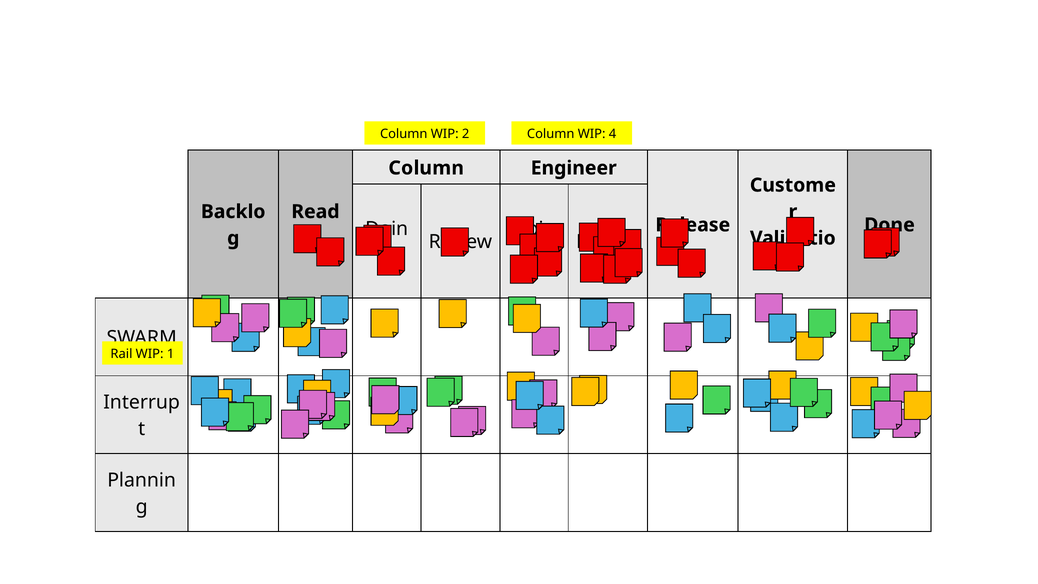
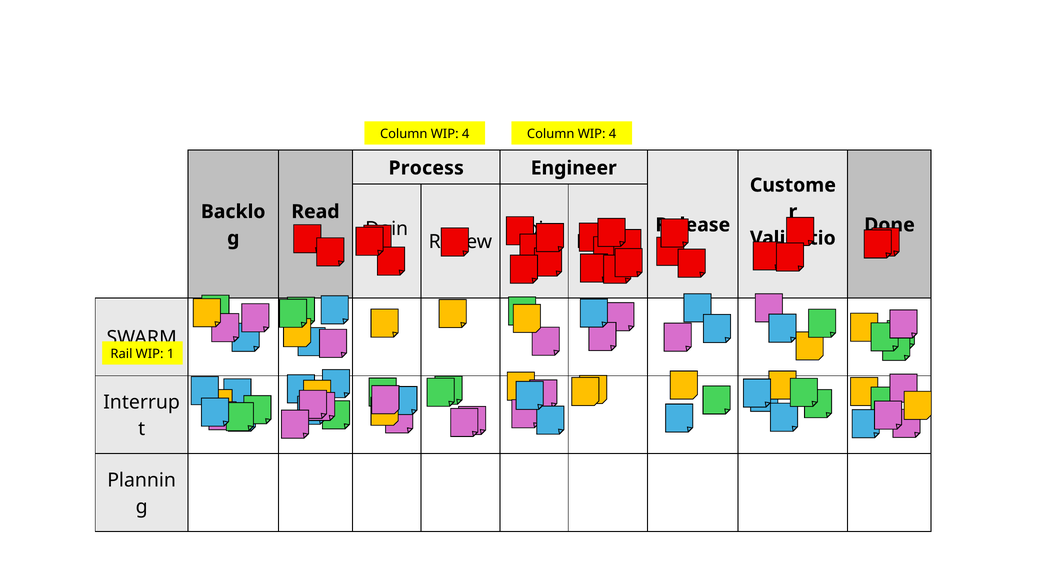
2: 2 -> 4 (466, 134)
Column: Column -> Process (426, 168)
